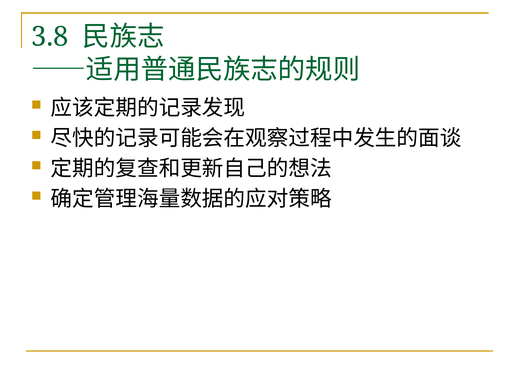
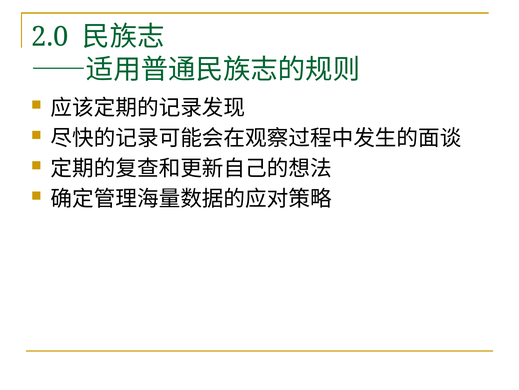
3.8: 3.8 -> 2.0 (50, 37)
